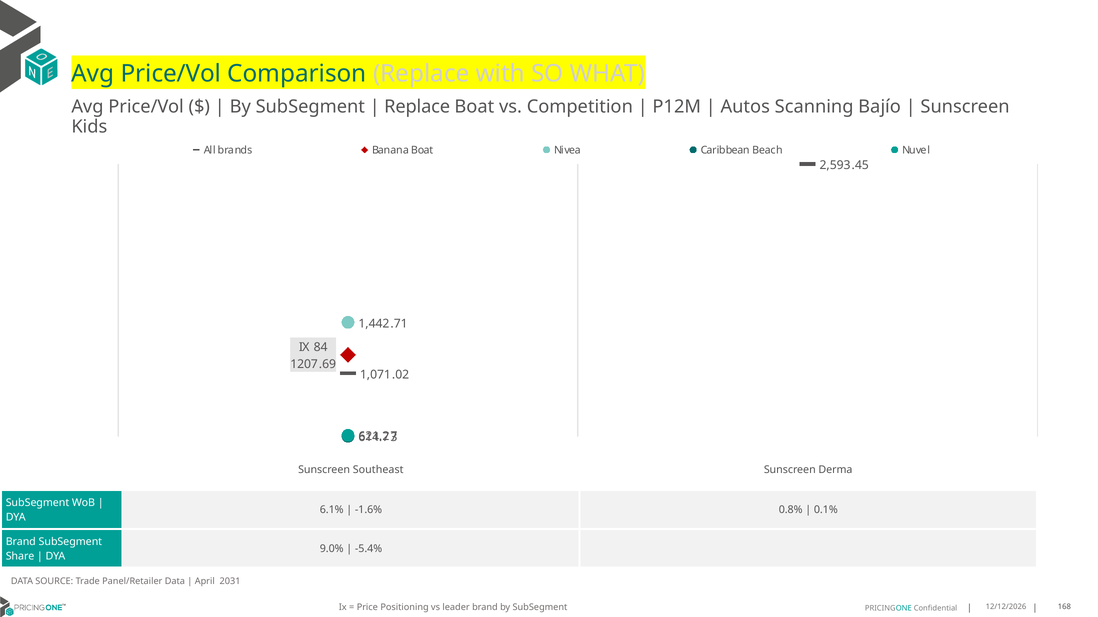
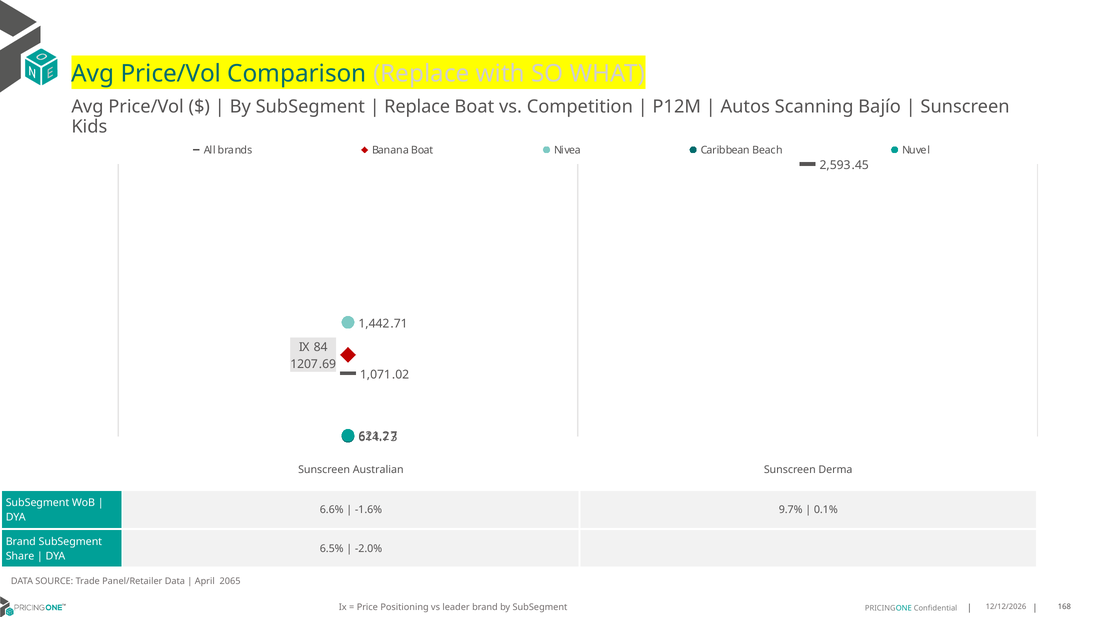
Southeast: Southeast -> Australian (378, 470)
6.1%: 6.1% -> 6.6% (332, 510)
0.8%: 0.8% -> 9.7% (791, 510)
9.0%: 9.0% -> 6.5% (332, 549)
-5.4%: -5.4% -> -2.0% (369, 549)
2031: 2031 -> 2065 (230, 582)
